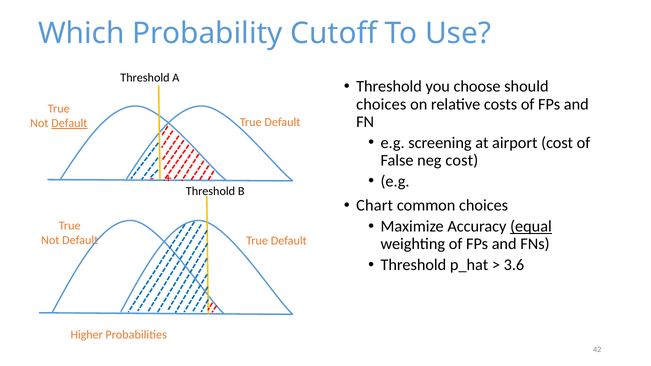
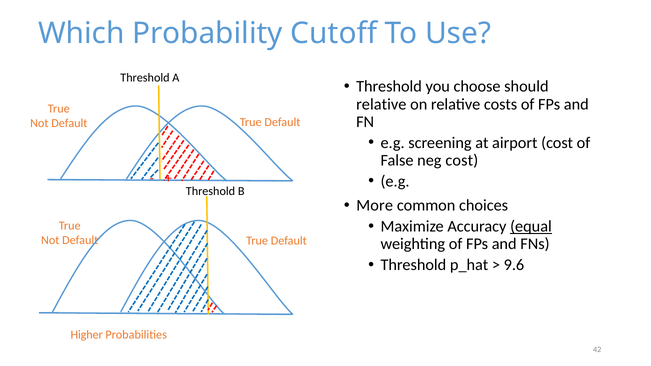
choices: choices -> relative (381, 104)
Default underline: present -> none (69, 123)
Chart: Chart -> More (375, 206)
3.6: 3.6 -> 9.6 (514, 265)
